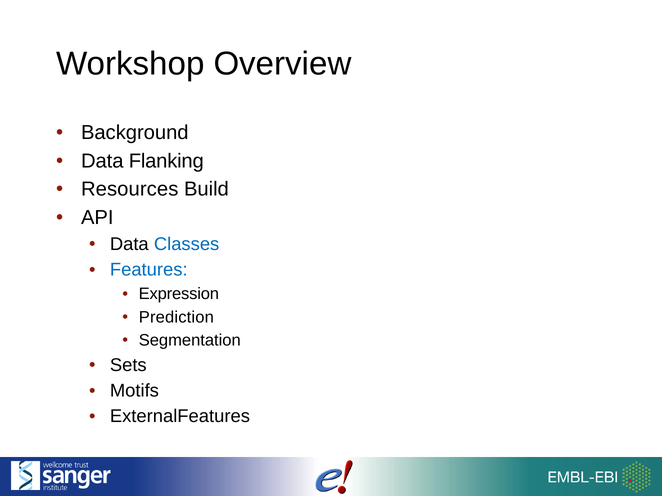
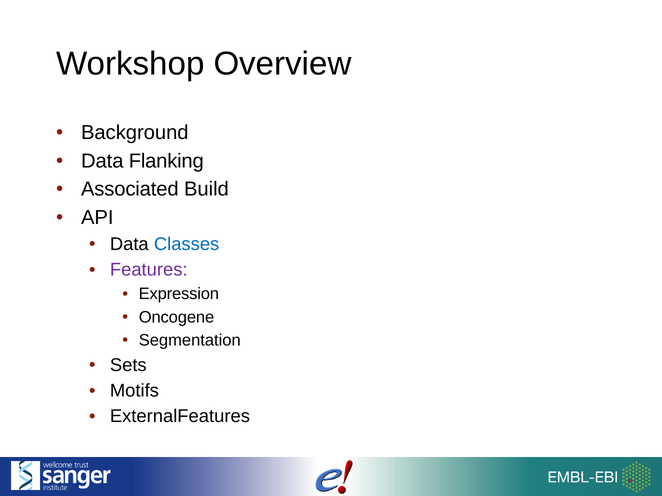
Resources: Resources -> Associated (130, 189)
Features colour: blue -> purple (149, 270)
Prediction: Prediction -> Oncogene (177, 317)
